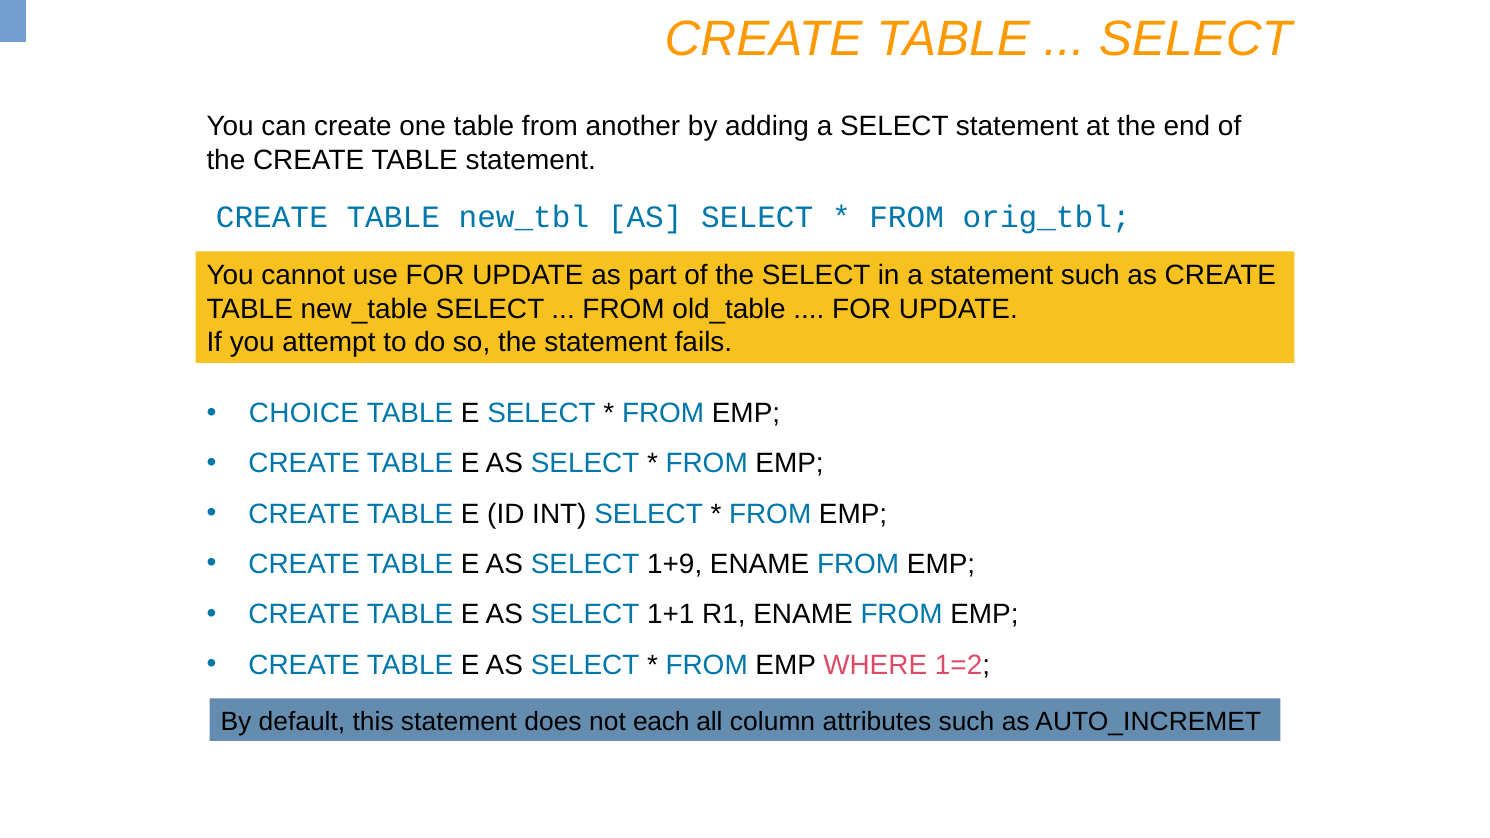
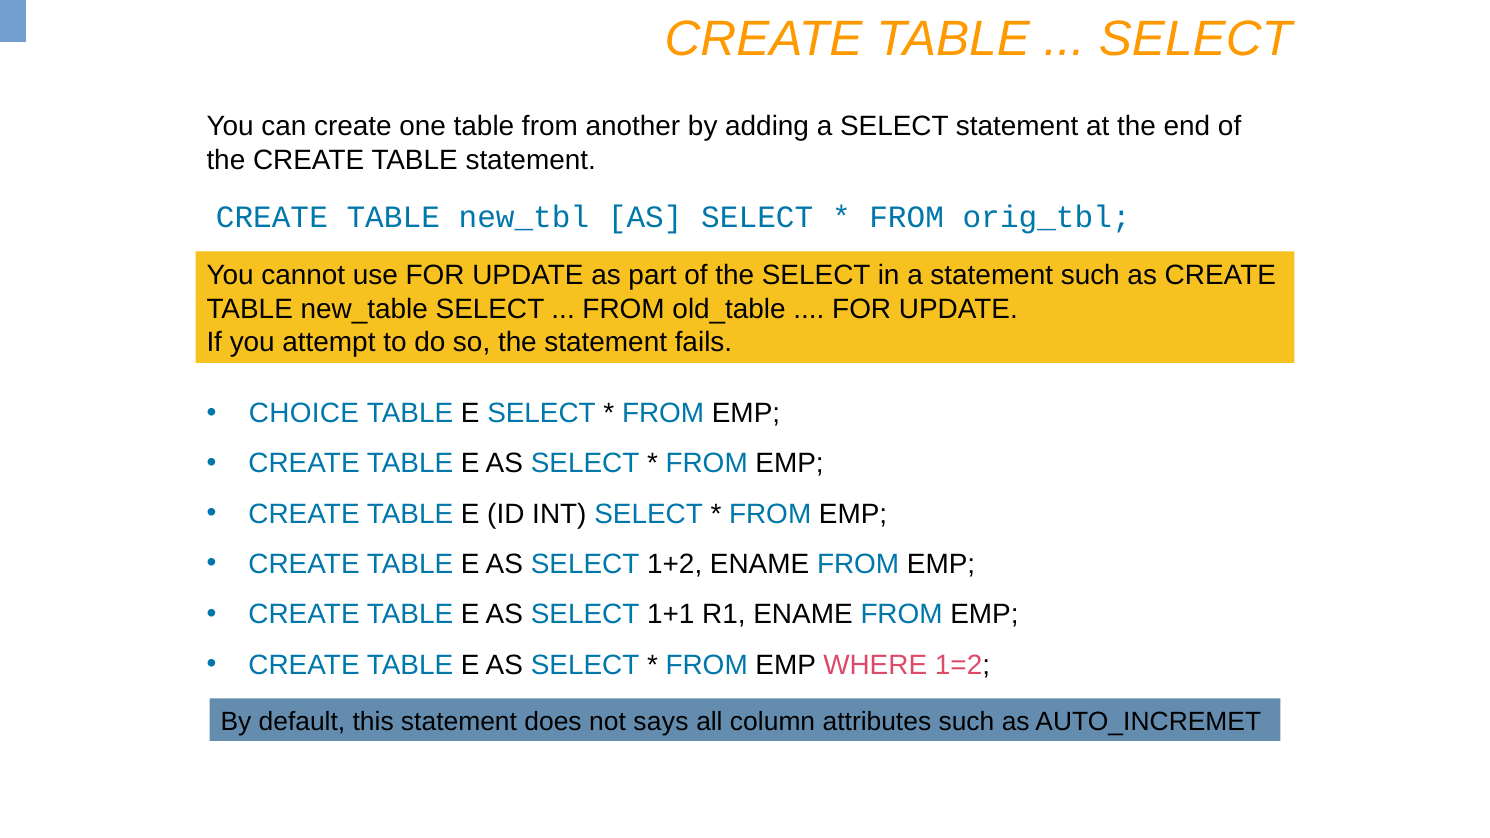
1+9: 1+9 -> 1+2 (675, 564)
each: each -> says (661, 722)
